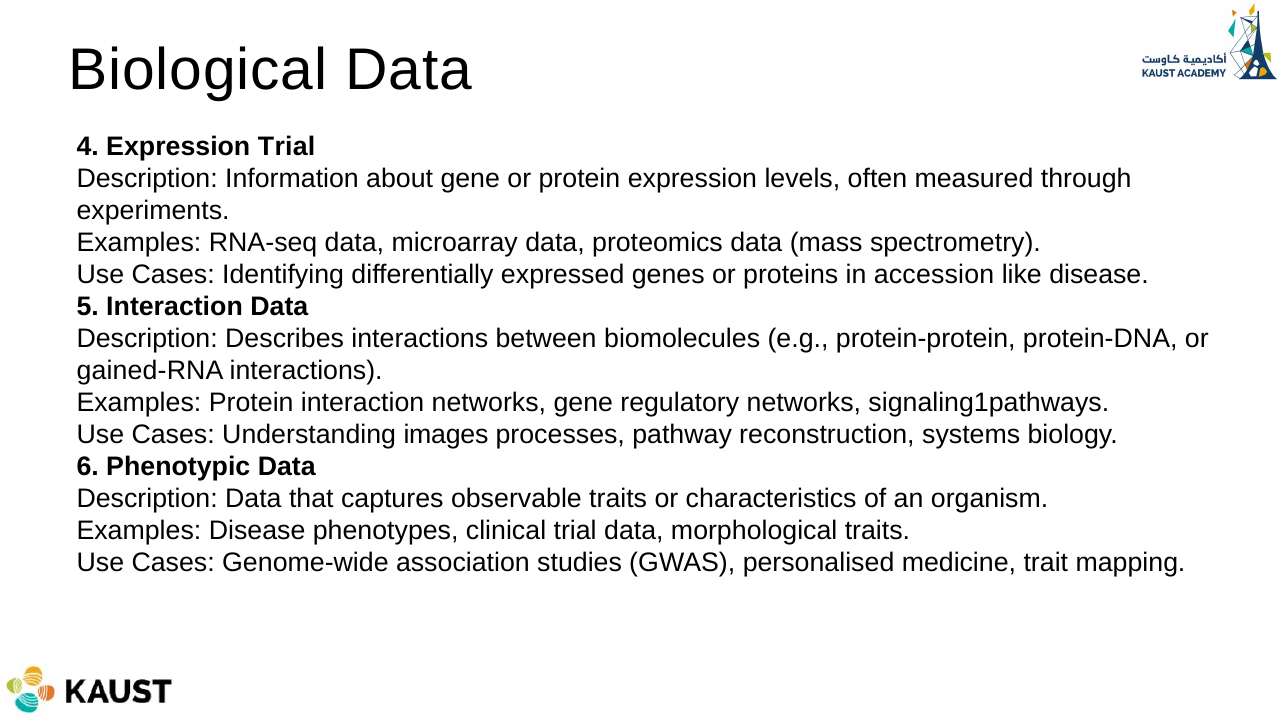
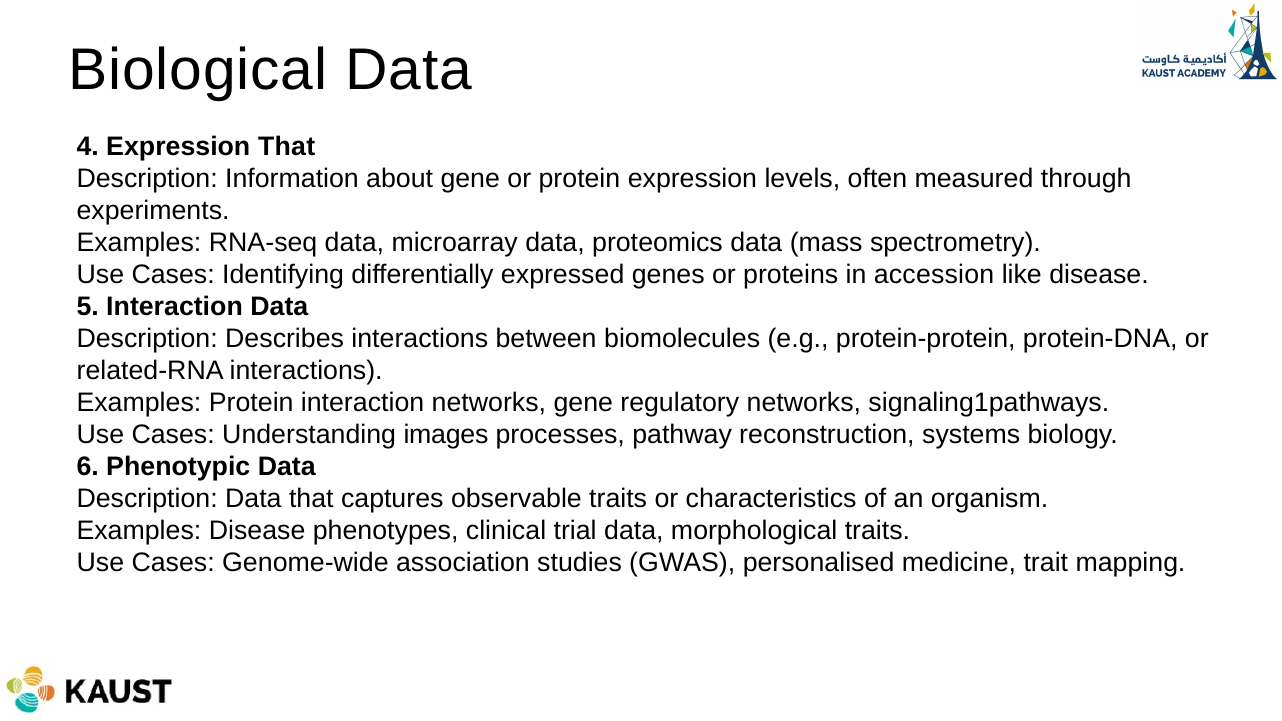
Expression Trial: Trial -> That (287, 146)
gained-RNA: gained-RNA -> related-RNA (150, 371)
